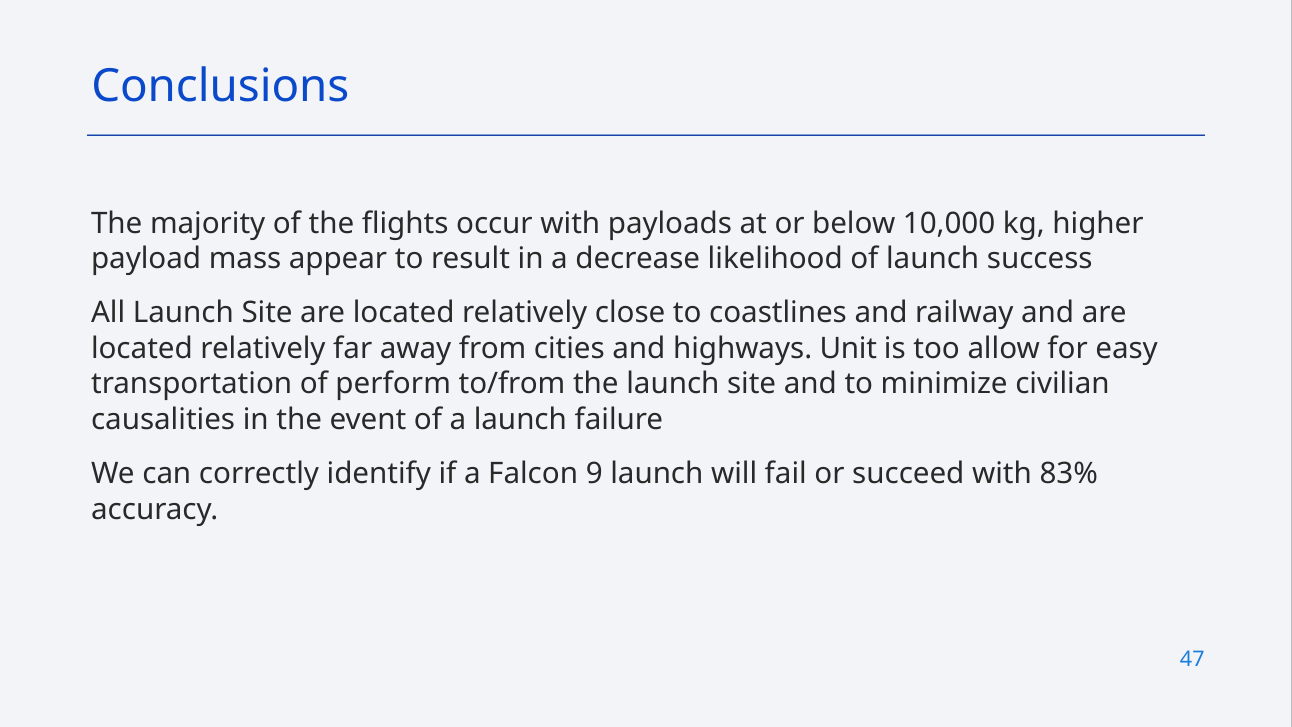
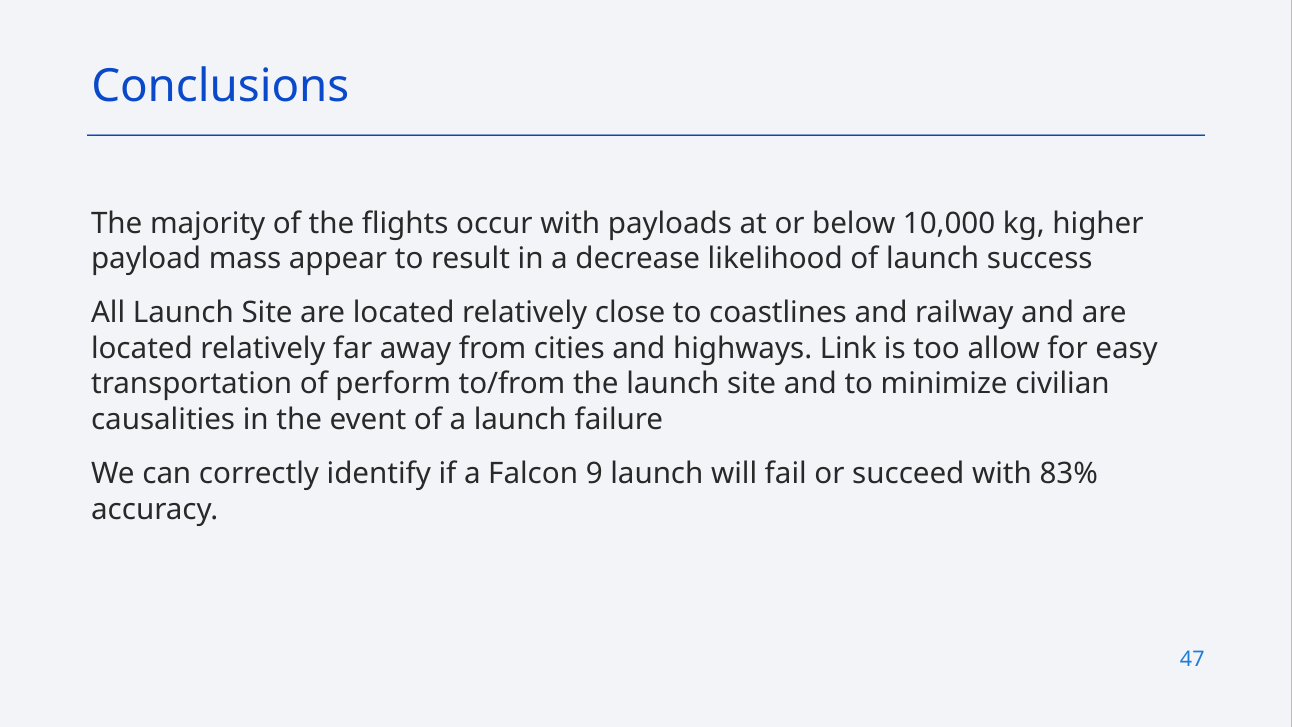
Unit: Unit -> Link (848, 349)
